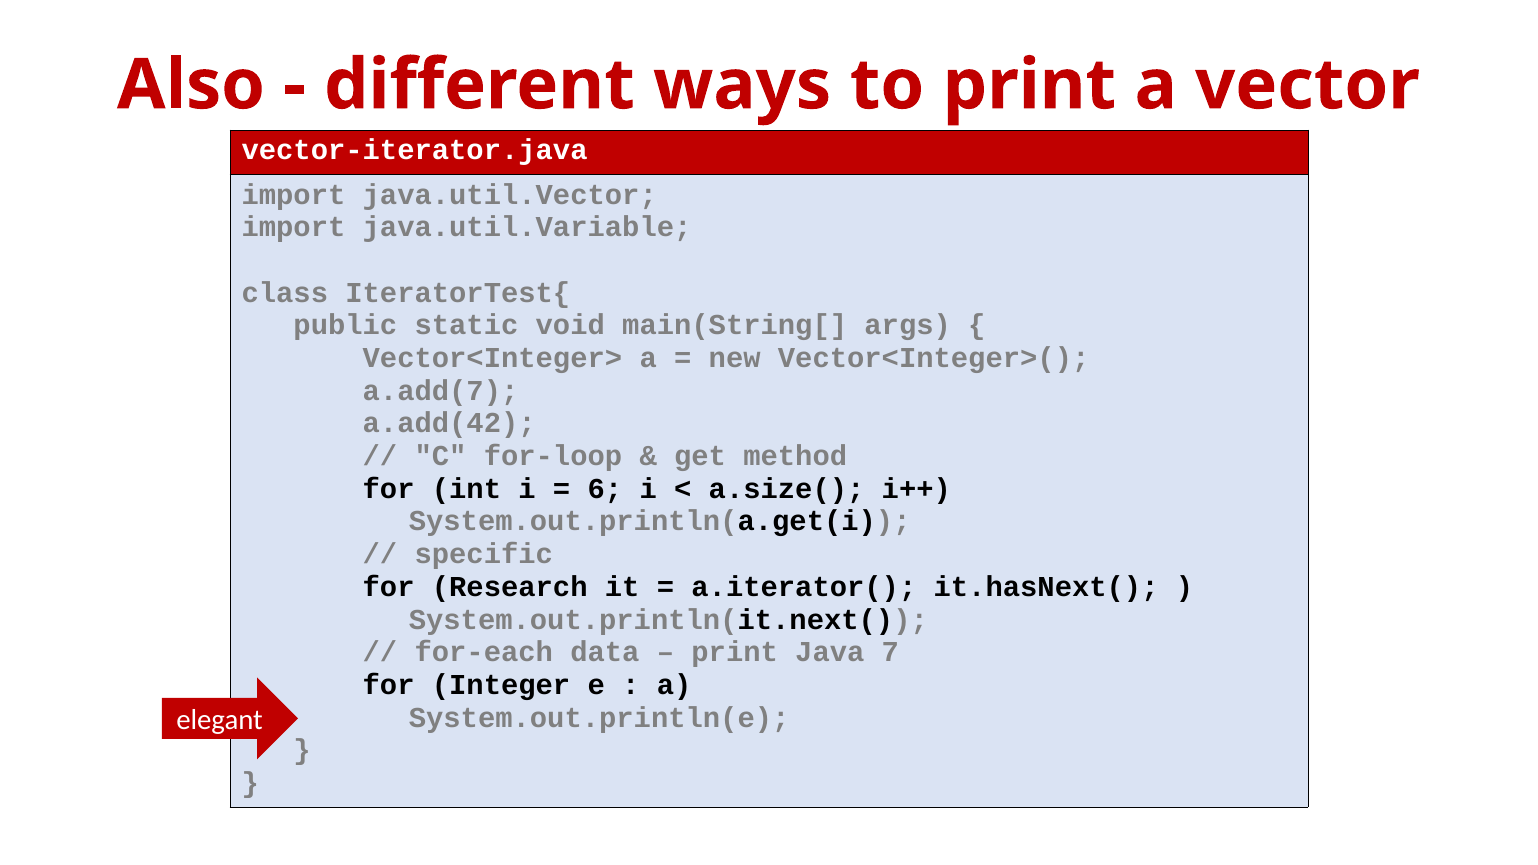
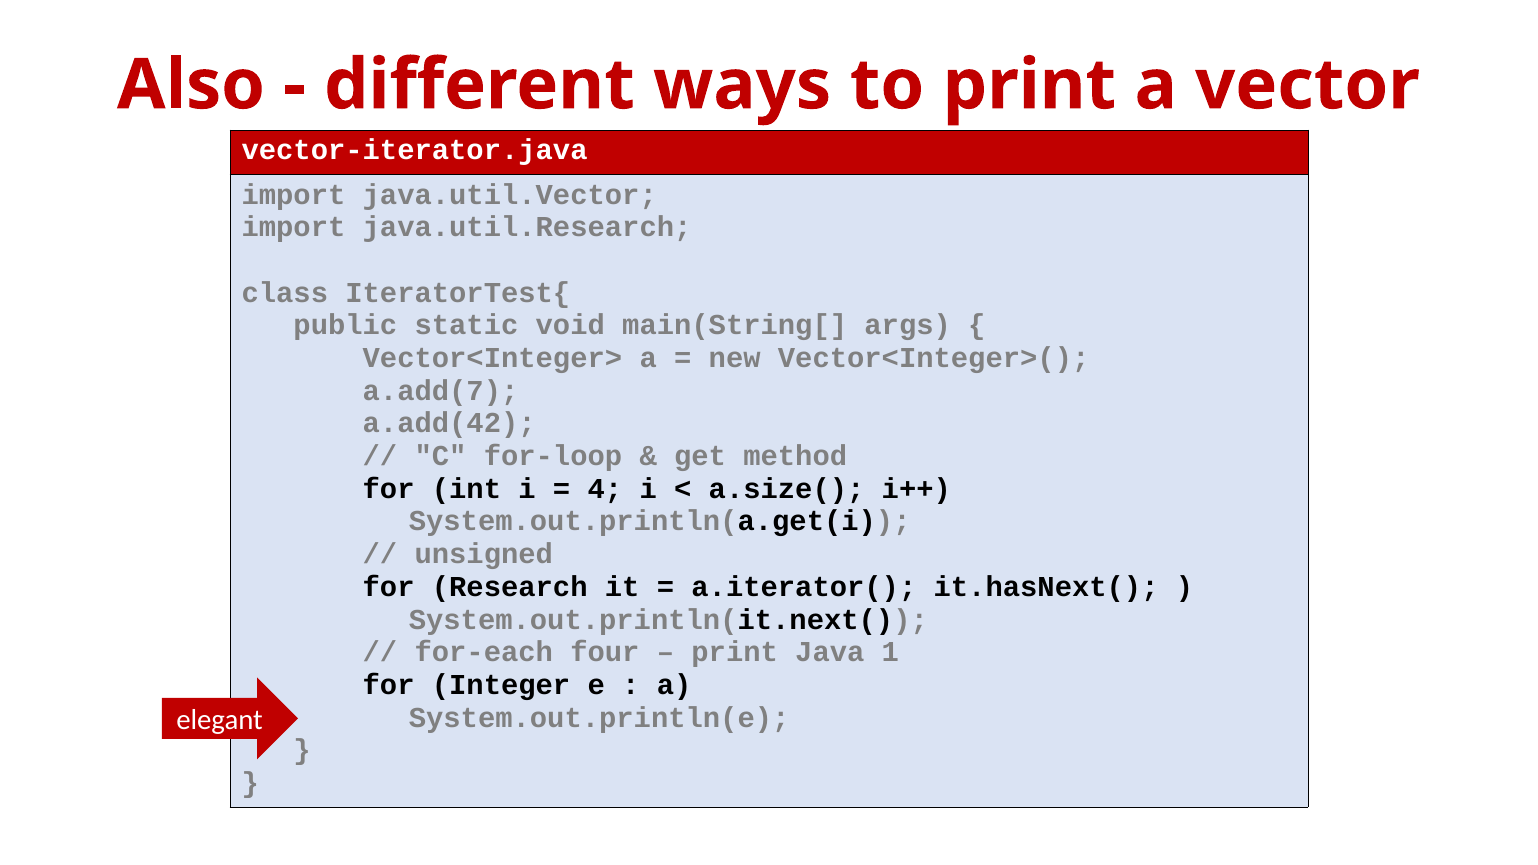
java.util.Variable: java.util.Variable -> java.util.Research (527, 227)
6: 6 -> 4 (605, 489)
specific: specific -> unsigned (484, 554)
data: data -> four (605, 652)
7: 7 -> 1 (890, 652)
